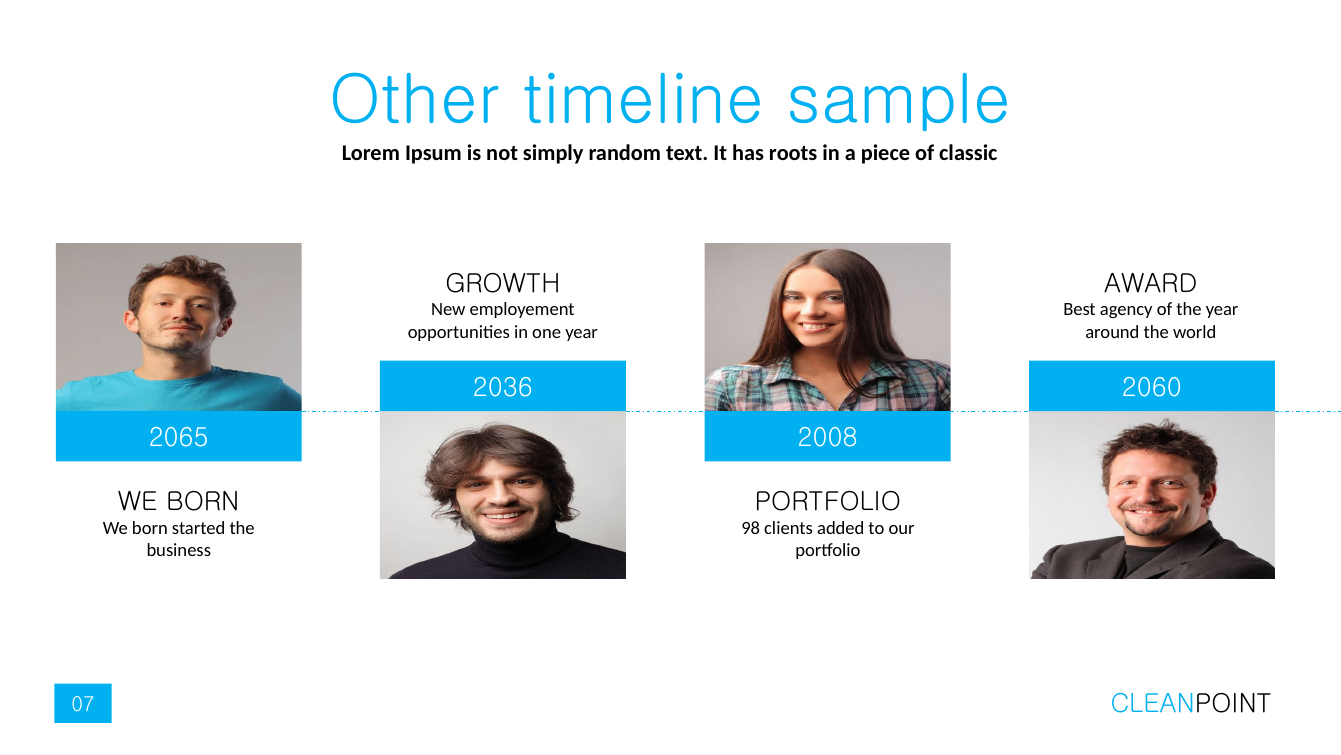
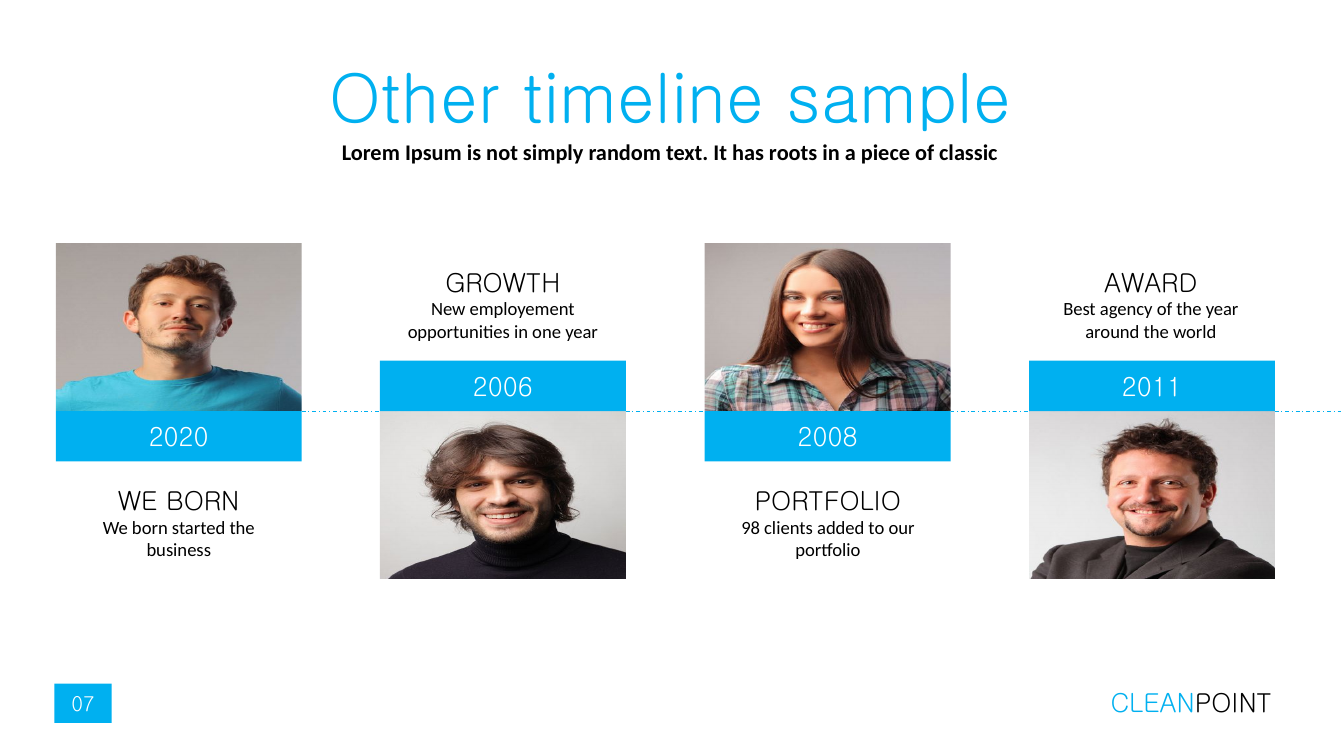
2036: 2036 -> 2006 (503, 387)
2060: 2060 -> 2011 (1152, 387)
2065: 2065 -> 2020 (179, 438)
